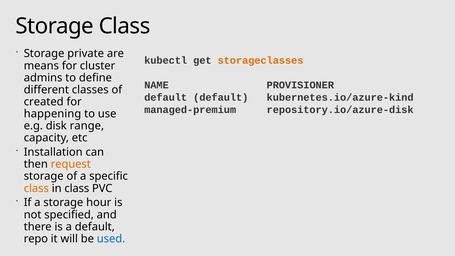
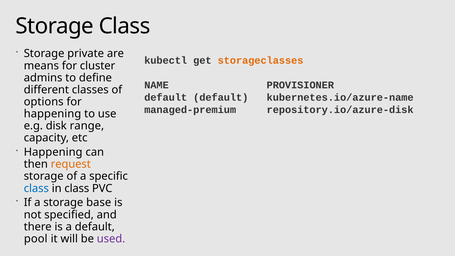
kubernetes.io/azure-kind: kubernetes.io/azure-kind -> kubernetes.io/azure-name (340, 97)
created: created -> options (44, 102)
Installation: Installation -> Happening (53, 152)
class colour: orange -> blue (36, 188)
hour: hour -> base (99, 203)
repo: repo -> pool (36, 239)
used colour: blue -> purple (111, 239)
